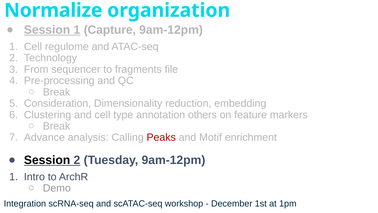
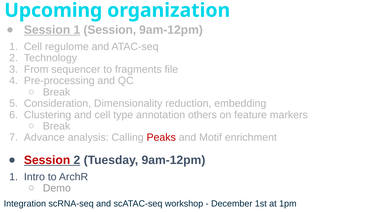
Normalize: Normalize -> Upcoming (53, 10)
1 Capture: Capture -> Session (110, 30)
Session colour: black -> red (47, 160)
